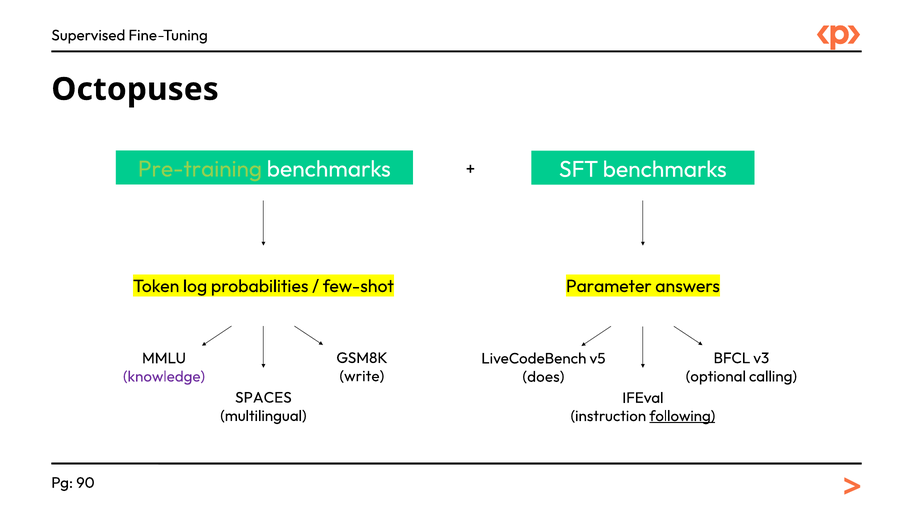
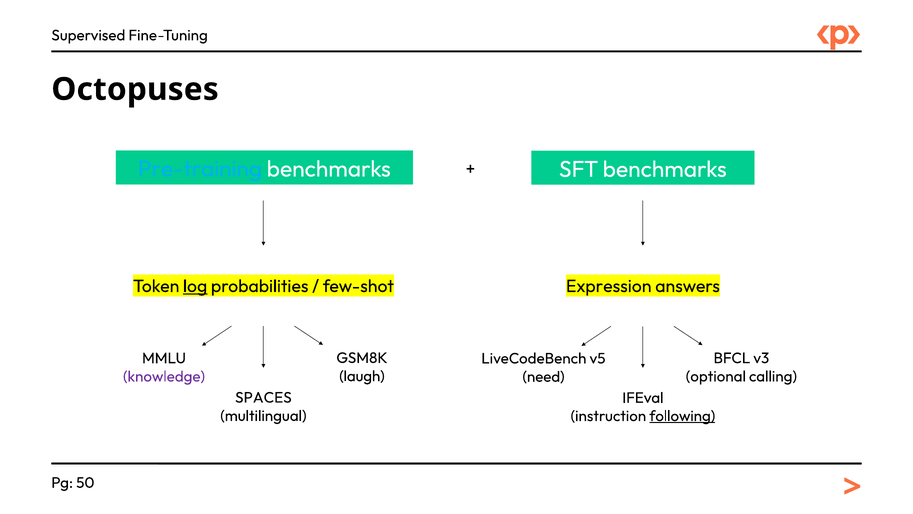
Pre-training colour: light green -> light blue (200, 169)
log underline: none -> present (195, 286)
Parameter: Parameter -> Expression (609, 286)
write: write -> laugh (362, 376)
does: does -> need (544, 376)
90: 90 -> 50 (85, 482)
